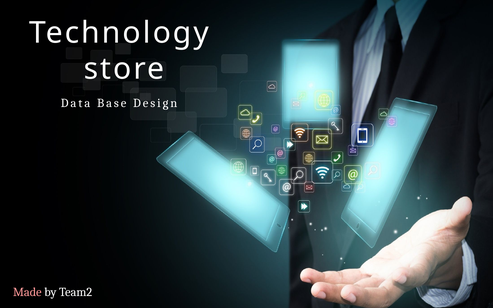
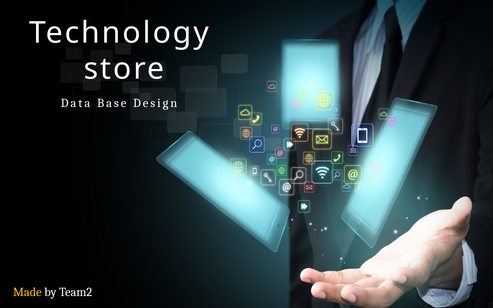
Made colour: pink -> yellow (27, 292)
